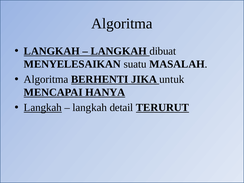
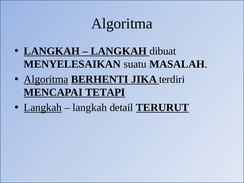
Algoritma underline: none -> present (46, 79)
untuk: untuk -> terdiri (172, 79)
HANYA: HANYA -> TETAPI (105, 92)
